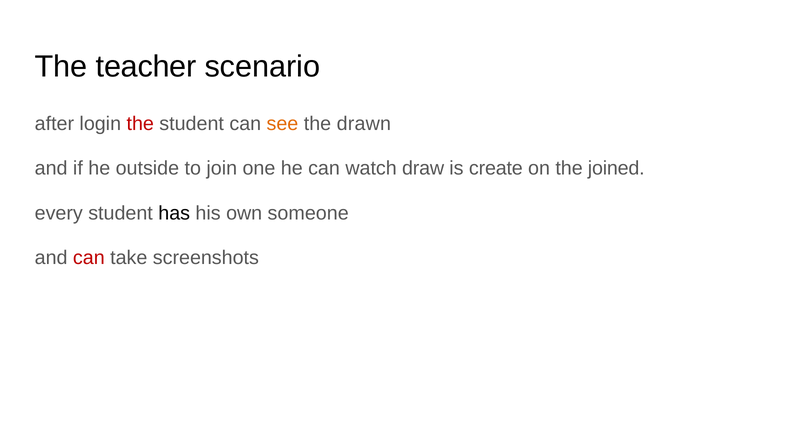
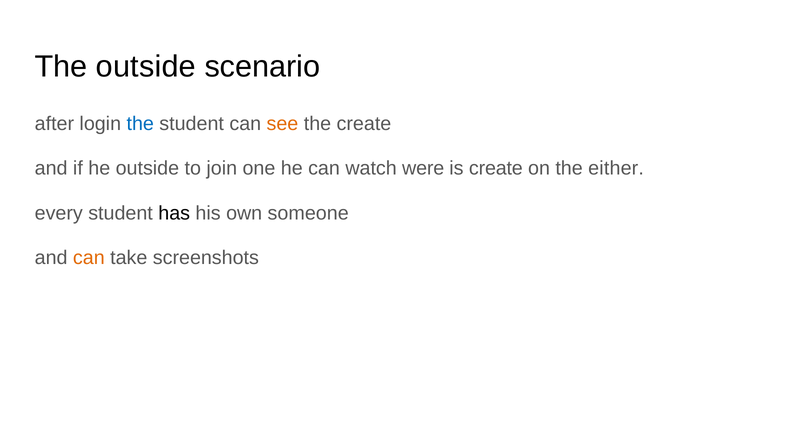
The teacher: teacher -> outside (146, 67)
the colour: red -> blue (140, 124)
the drawn: drawn -> create (364, 124)
draw: draw -> were (423, 169)
joined: joined -> either (616, 169)
can colour: red -> orange (89, 258)
